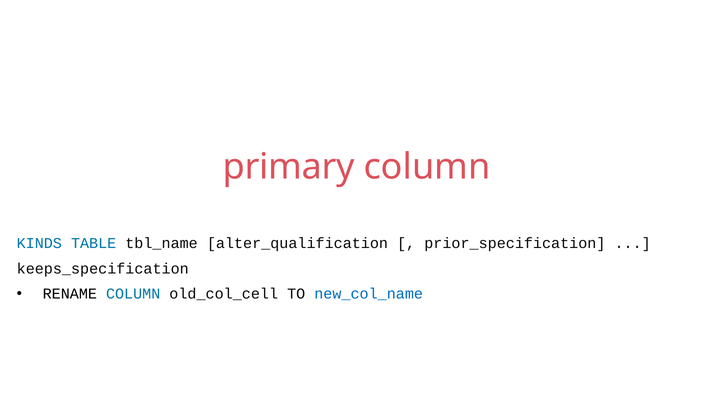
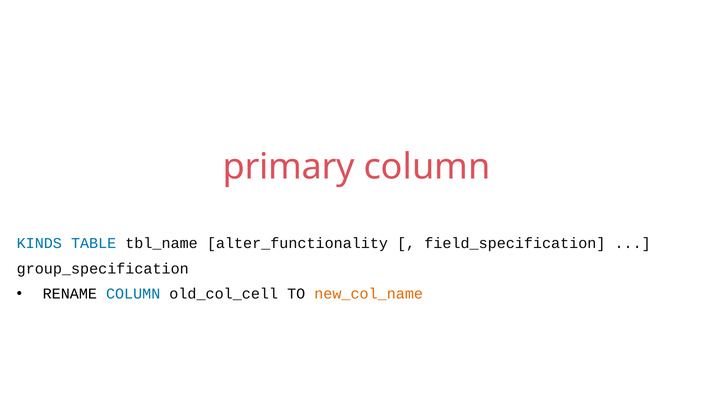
alter_qualification: alter_qualification -> alter_functionality (297, 244)
prior_specification: prior_specification -> field_specification (515, 244)
keeps_specification: keeps_specification -> group_specification (103, 269)
new_col_name colour: blue -> orange (369, 294)
